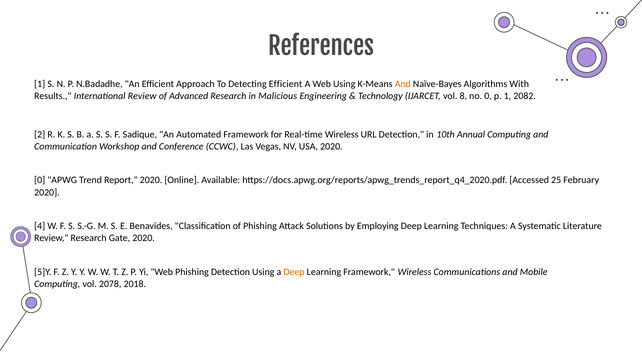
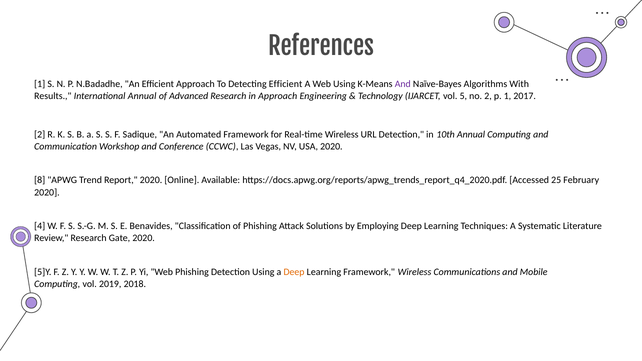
And colour: orange -> purple (403, 84)
International Review: Review -> Annual (142, 96)
in Malicious: Malicious -> Approach (278, 96)
8: 8 -> 5 (463, 96)
no 0: 0 -> 2 (488, 96)
2082: 2082 -> 2017 (525, 96)
0: 0 -> 8 (40, 180)
2078: 2078 -> 2019 (110, 284)
